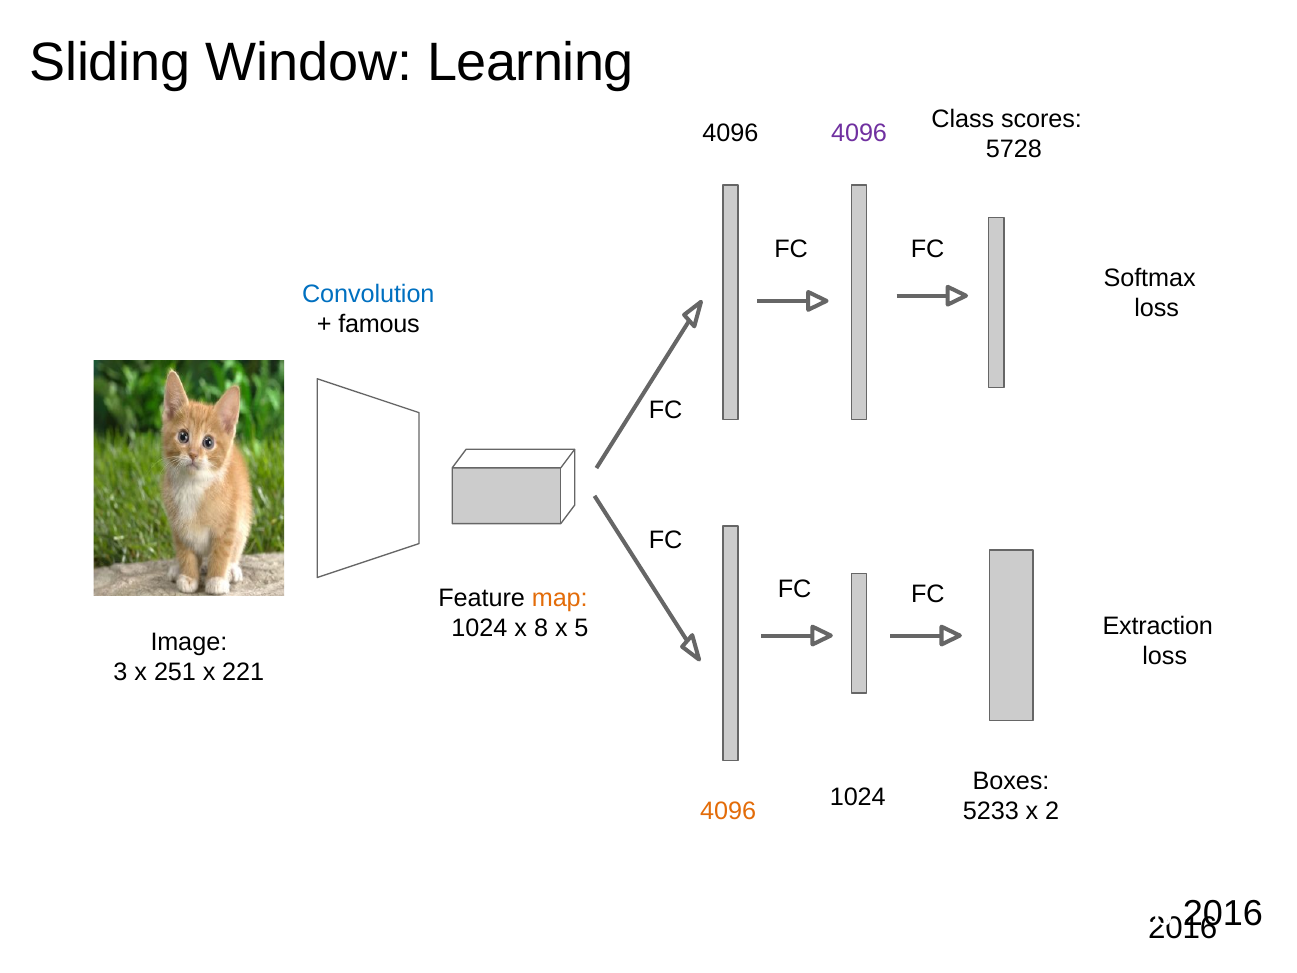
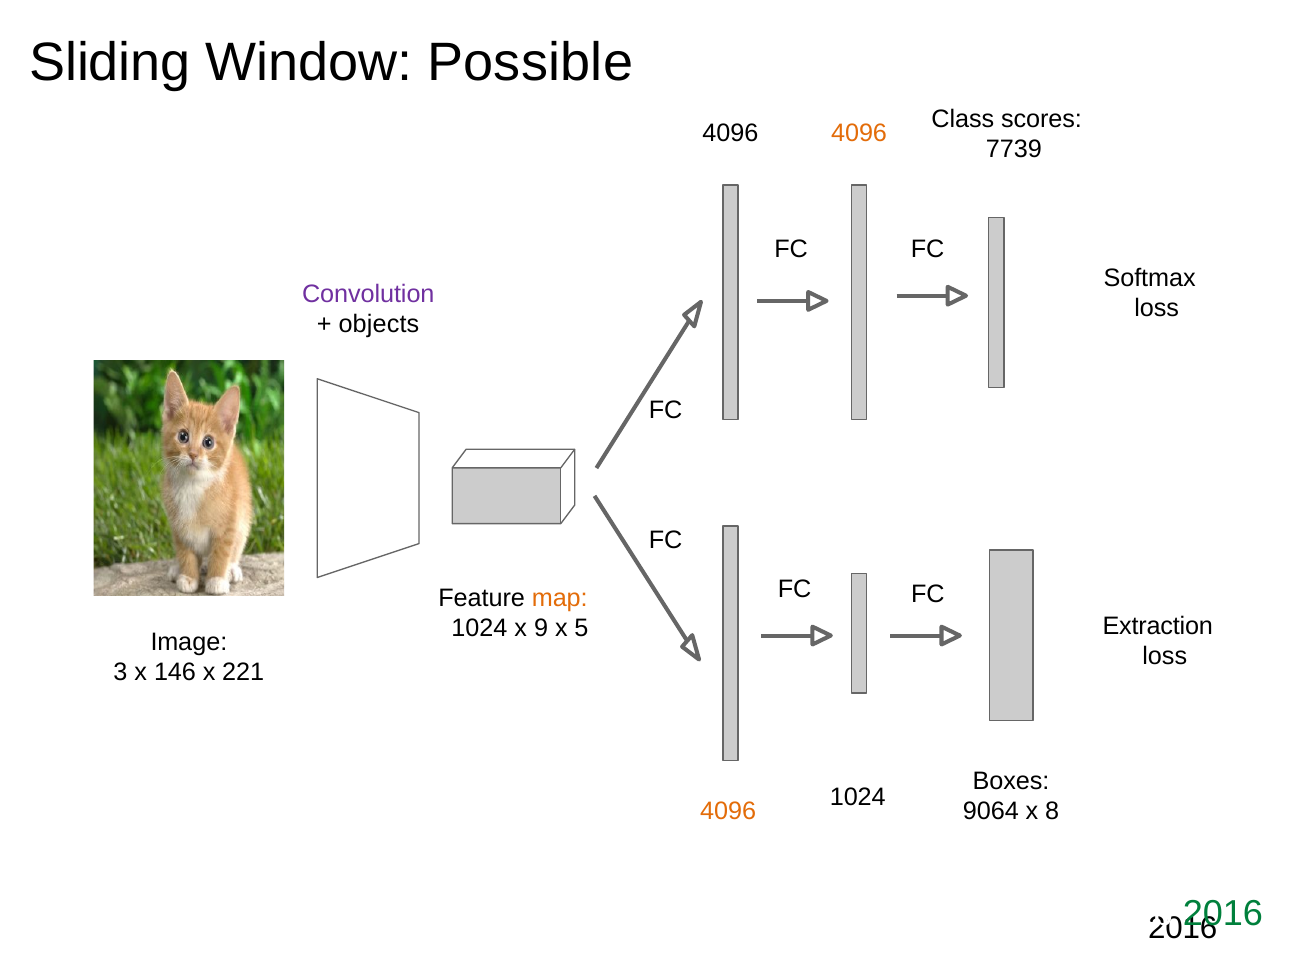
Learning: Learning -> Possible (530, 63)
4096 colour: purple -> orange (859, 133)
5728: 5728 -> 7739 (1014, 149)
Convolution colour: blue -> purple (368, 294)
famous: famous -> objects (379, 324)
x 8: 8 -> 9 (541, 628)
251: 251 -> 146 (175, 672)
5233: 5233 -> 9064 (991, 811)
x 2: 2 -> 8 (1052, 811)
2016 colour: black -> green (1223, 913)
